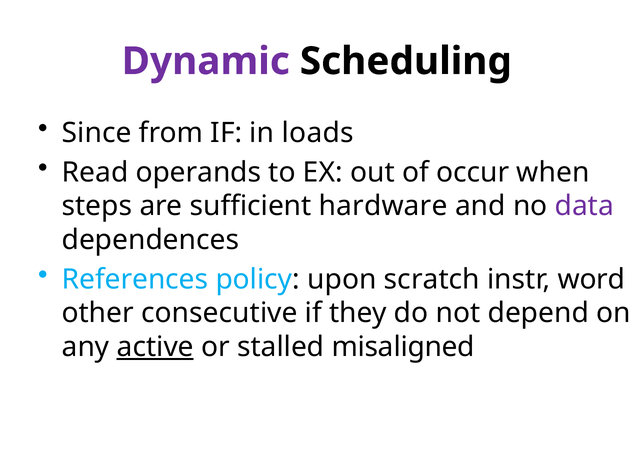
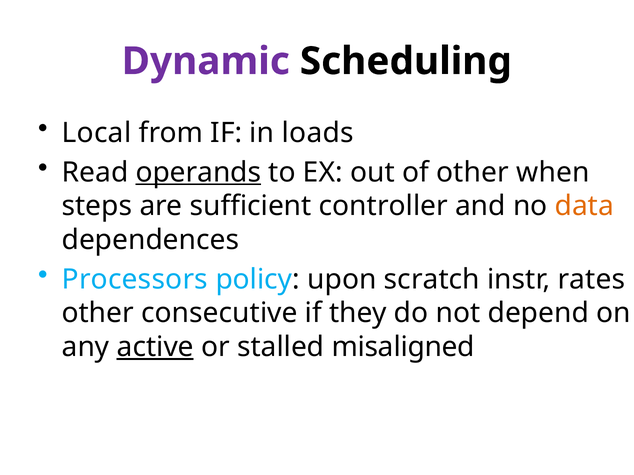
Since: Since -> Local (97, 133)
operands underline: none -> present (198, 172)
of occur: occur -> other (473, 172)
hardware: hardware -> controller (383, 206)
data colour: purple -> orange (584, 206)
References: References -> Processors (135, 280)
word: word -> rates (591, 280)
